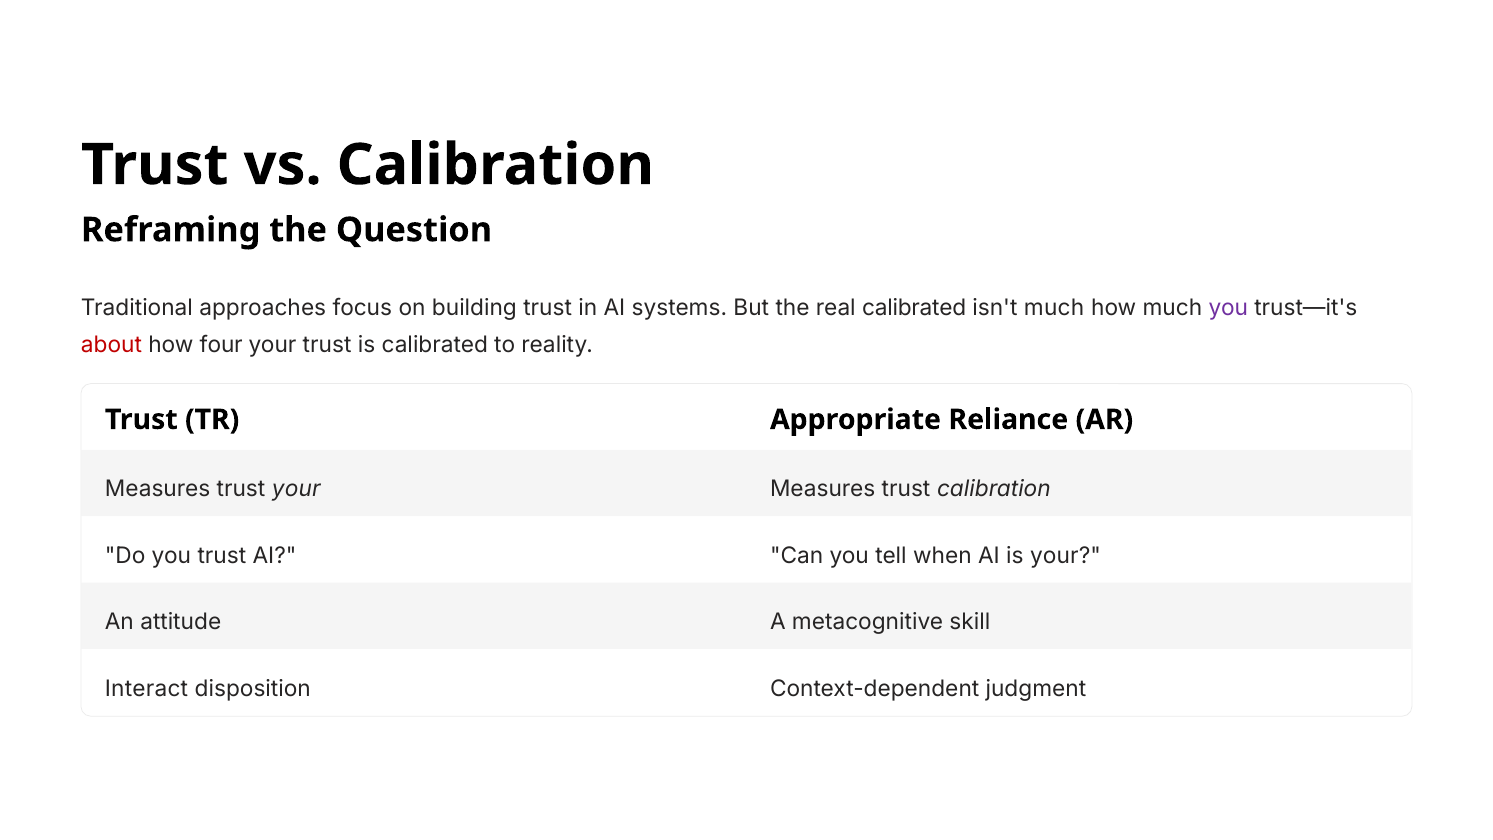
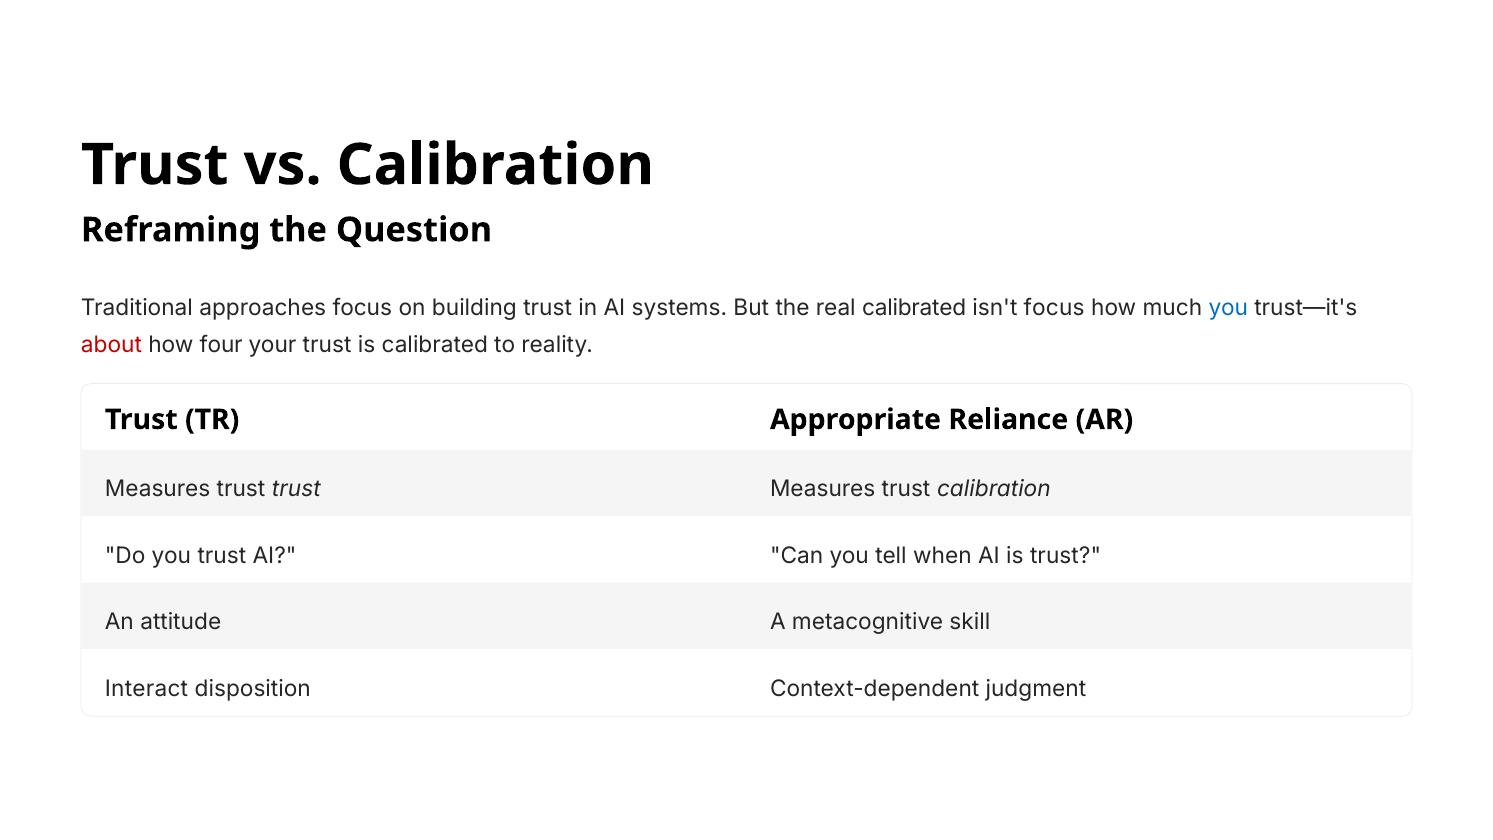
isn't much: much -> focus (1054, 308)
you colour: purple -> blue (1228, 308)
trust your: your -> trust (296, 489)
is your: your -> trust (1066, 556)
